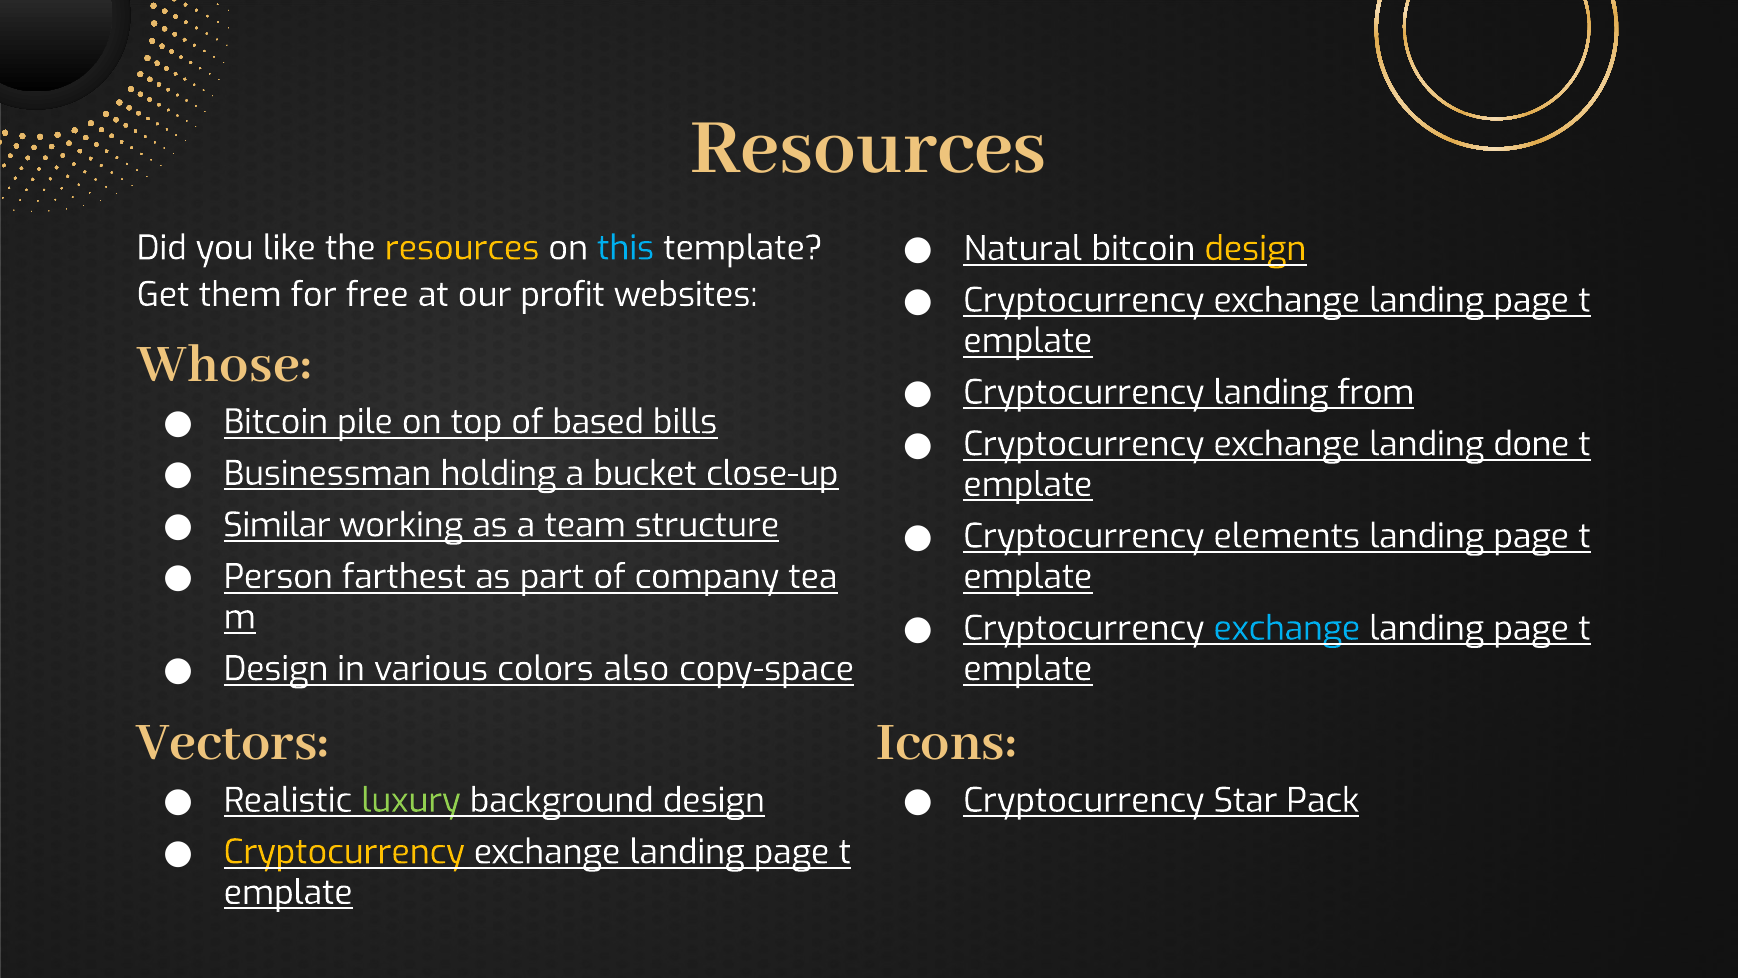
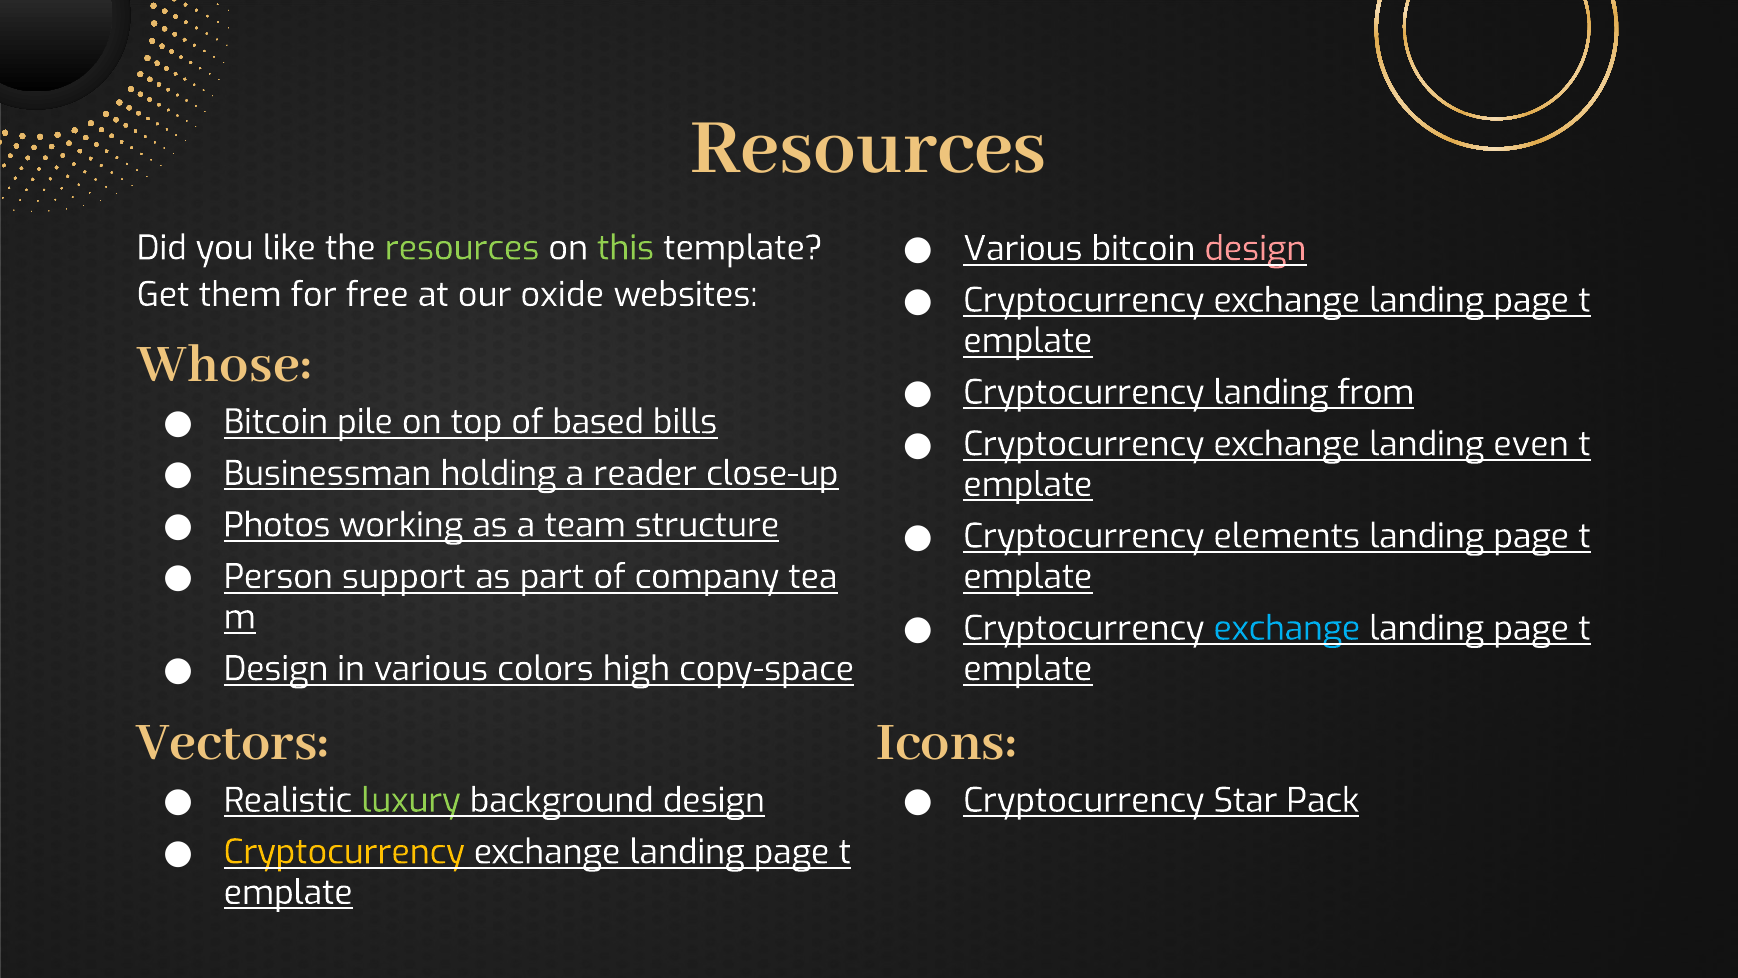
Natural: Natural -> Various (1023, 249)
design colour: yellow -> pink (1255, 249)
resources colour: yellow -> light green (462, 248)
this colour: light blue -> light green (626, 248)
profit: profit -> oxide (562, 295)
done: done -> even (1531, 444)
bucket: bucket -> reader (645, 473)
Similar: Similar -> Photos (277, 525)
farthest: farthest -> support (404, 577)
also: also -> high (636, 669)
